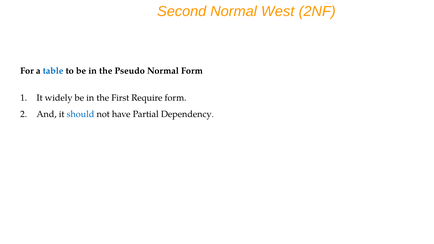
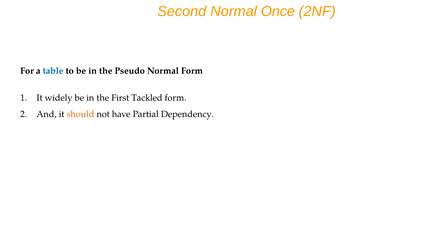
West: West -> Once (278, 11)
Require: Require -> Tackled (147, 98)
should colour: blue -> orange (81, 114)
